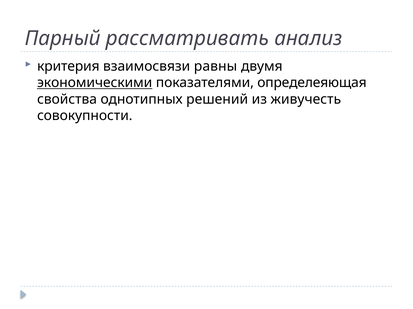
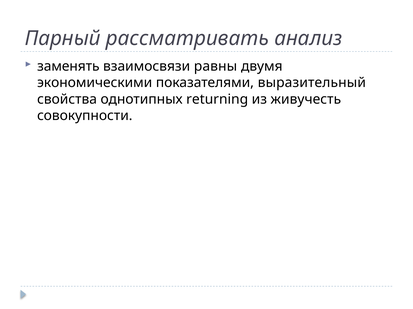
критерия: критерия -> заменять (68, 66)
экономическими underline: present -> none (95, 83)
определеяющая: определеяющая -> выразительный (312, 83)
решений: решений -> returning (217, 99)
